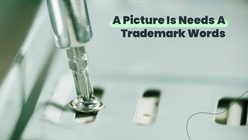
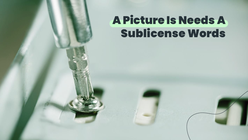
Trademark: Trademark -> Sublicense (153, 34)
